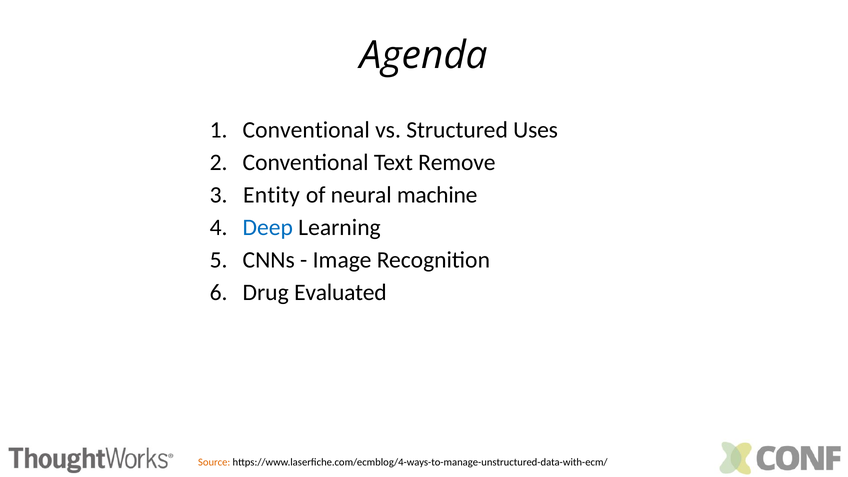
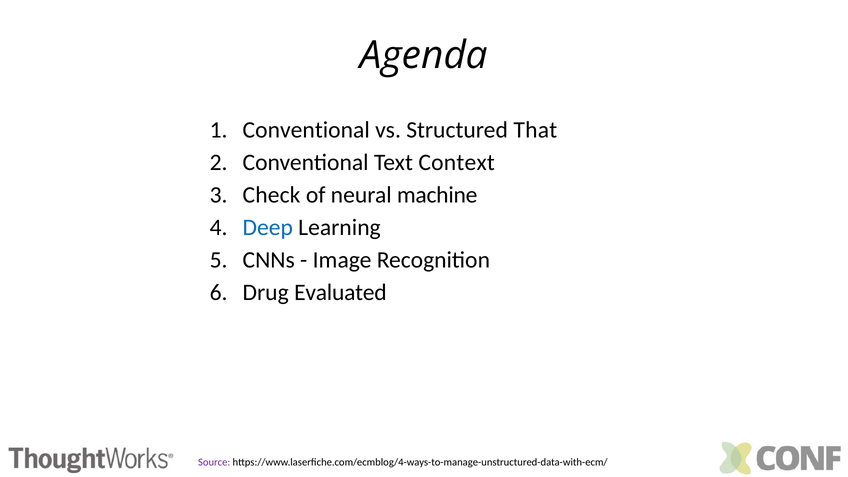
Uses: Uses -> That (535, 130)
Remove: Remove -> Context (457, 163)
Entity: Entity -> Check (272, 195)
Source colour: orange -> purple (214, 462)
